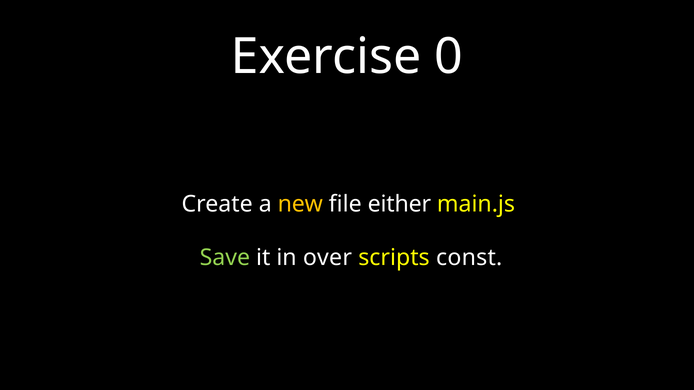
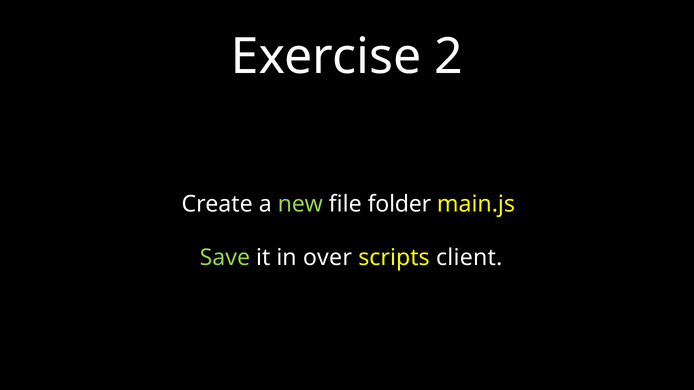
0: 0 -> 2 (449, 57)
new colour: yellow -> light green (300, 204)
either: either -> folder (399, 204)
const: const -> client (469, 258)
